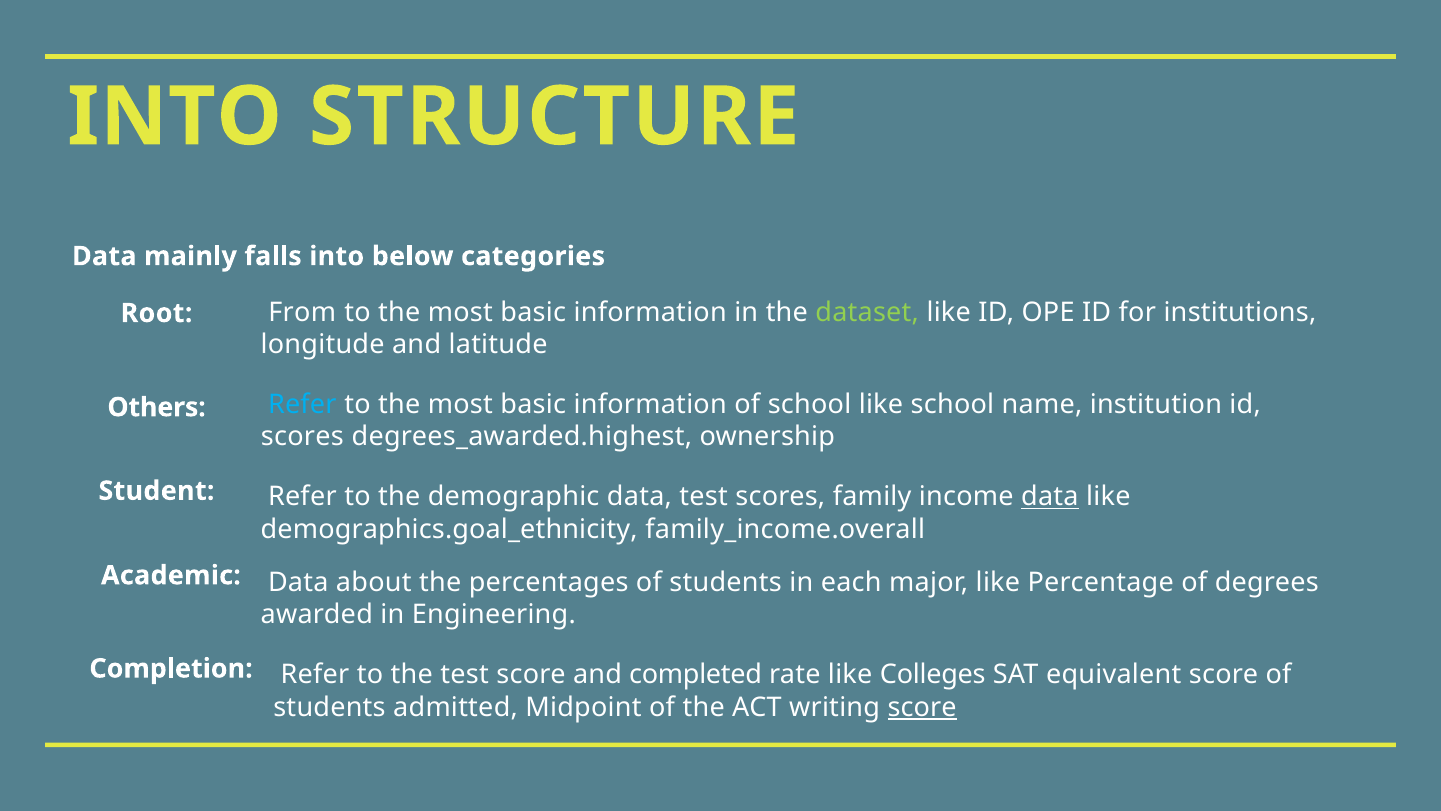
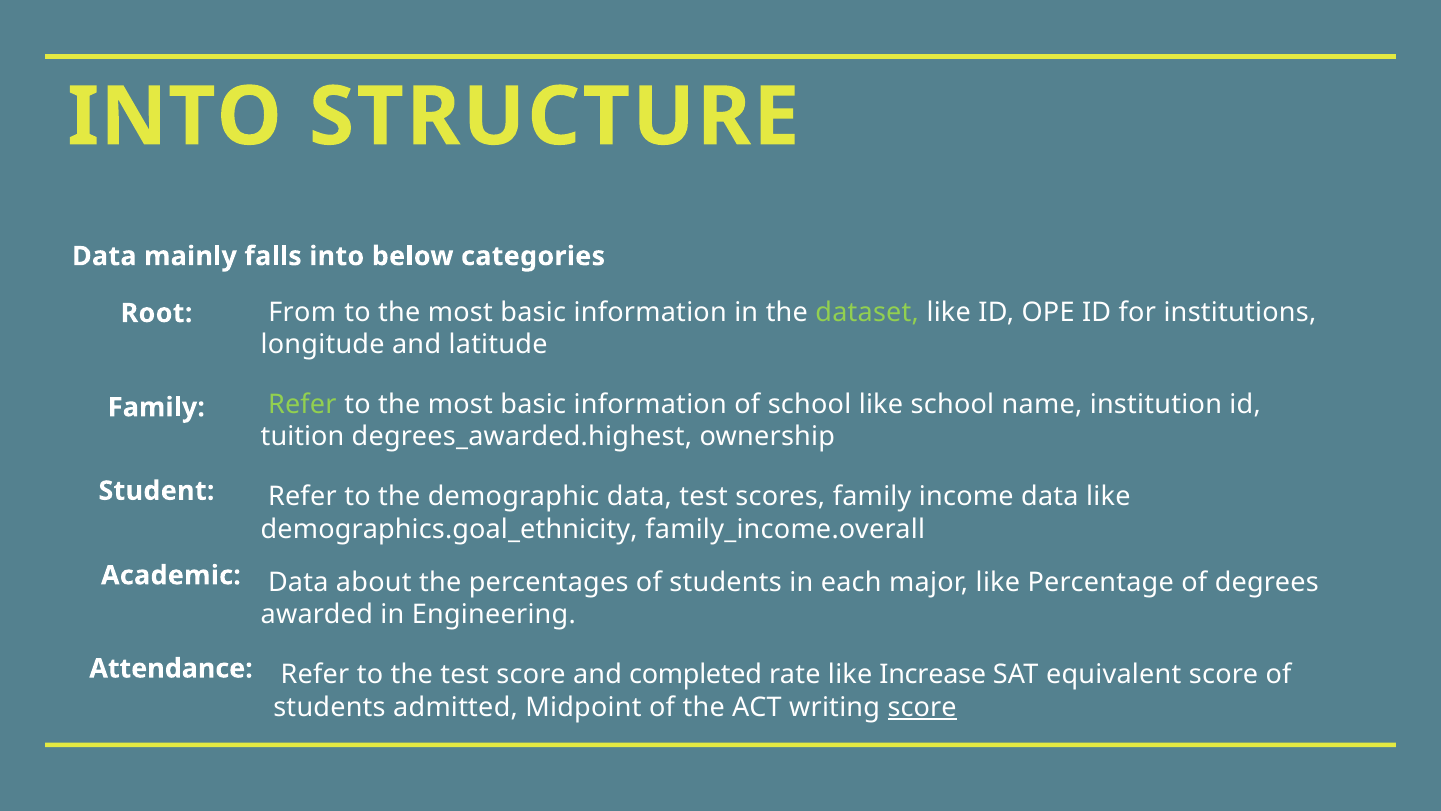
Refer colour: light blue -> light green (302, 404)
Others: Others -> Family (156, 407)
scores: scores -> tuition (302, 437)
data underline: present -> none (1050, 496)
Completion: Completion -> Attendance (171, 668)
Colleges: Colleges -> Increase (933, 675)
